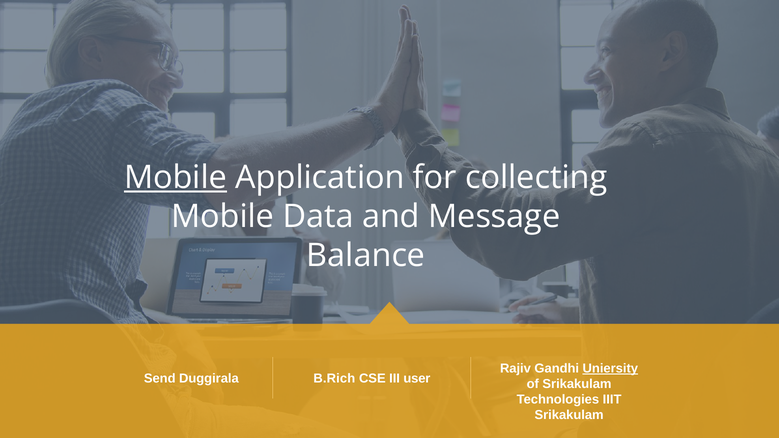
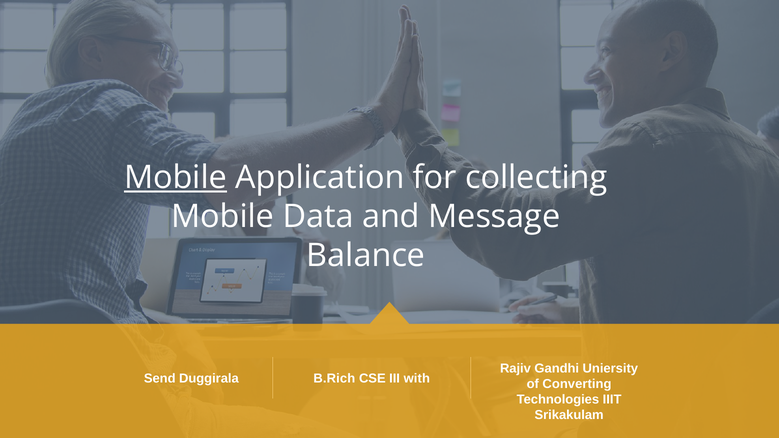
Uniersity underline: present -> none (610, 369)
user: user -> with (417, 379)
of Srikakulam: Srikakulam -> Converting (577, 384)
